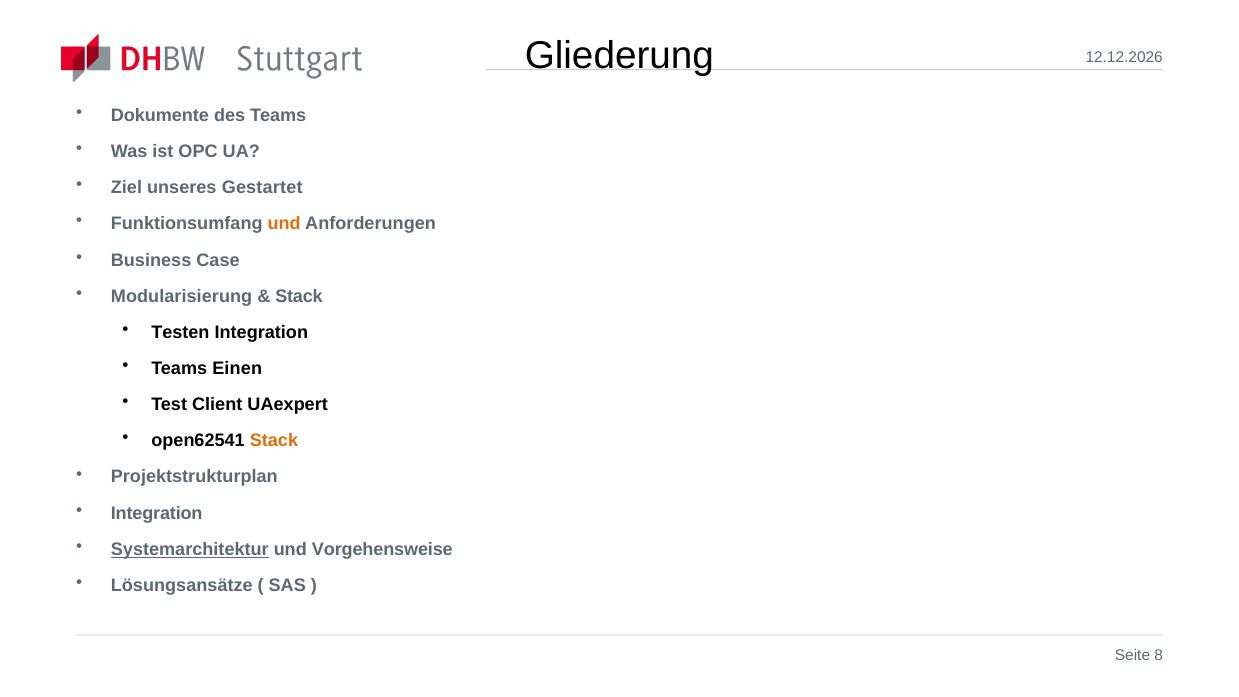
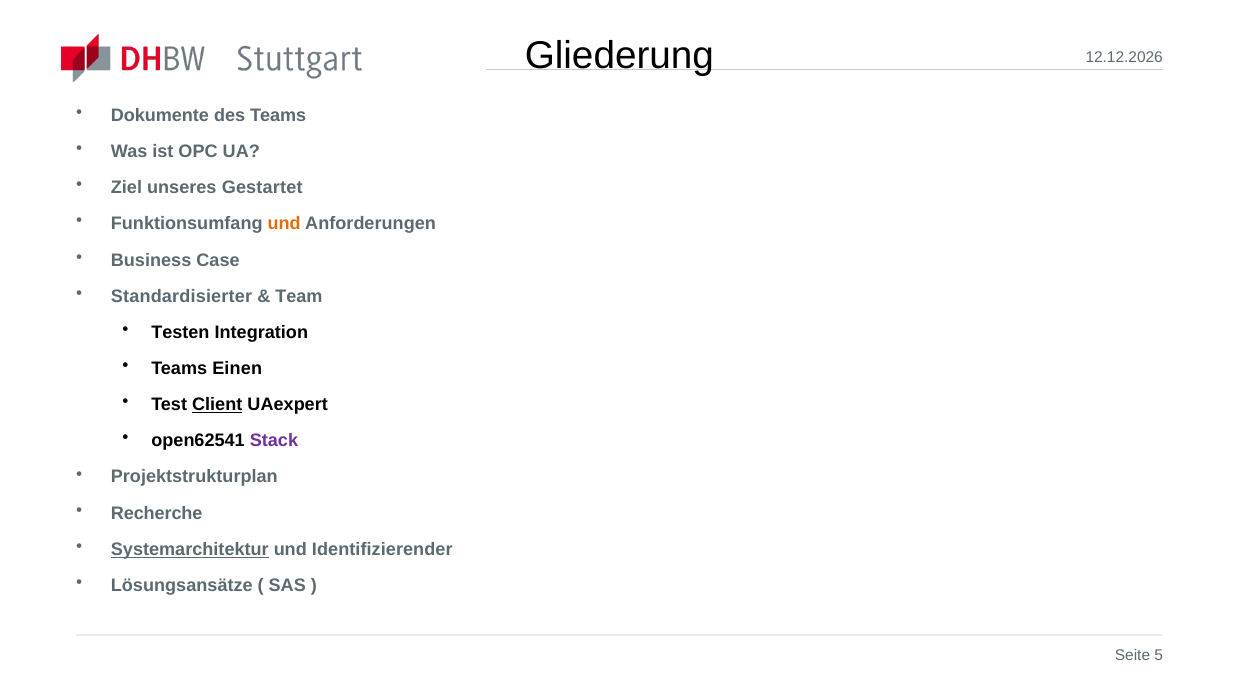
Modularisierung: Modularisierung -> Standardisierter (182, 296)
Stack: Stack -> Team (299, 296)
Client underline: none -> present (217, 405)
Stack colour: orange -> purple (274, 441)
Integration: Integration -> Recherche (157, 513)
Vorgehensweise: Vorgehensweise -> Identifizierender (382, 549)
8: 8 -> 5 (1159, 655)
